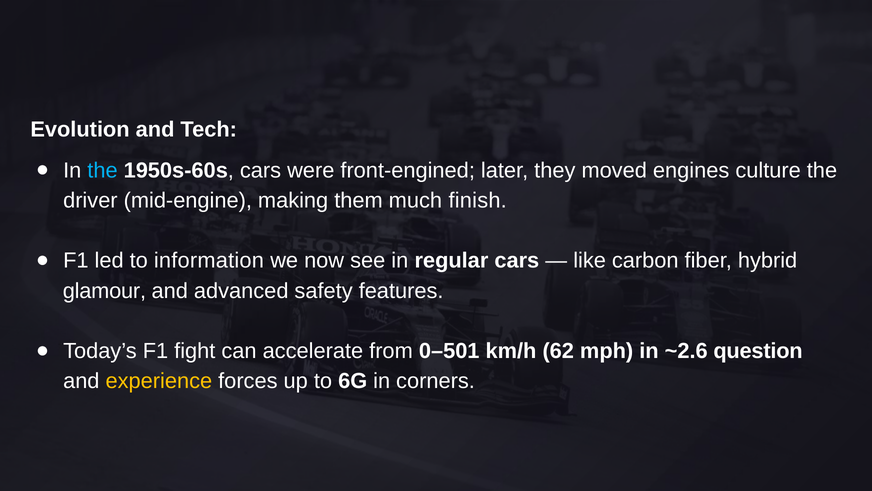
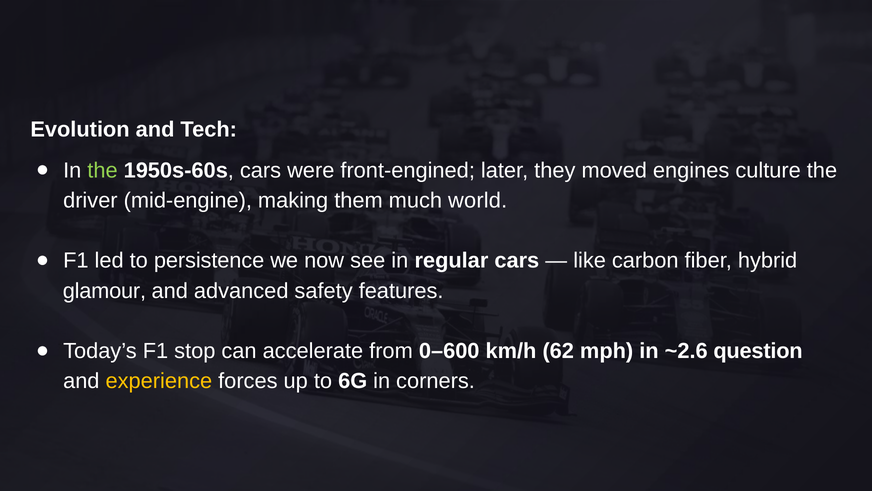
the colour: light blue -> light green (102, 170)
finish: finish -> world (478, 200)
information: information -> persistence (209, 261)
fight: fight -> stop (195, 351)
0–501: 0–501 -> 0–600 (449, 351)
